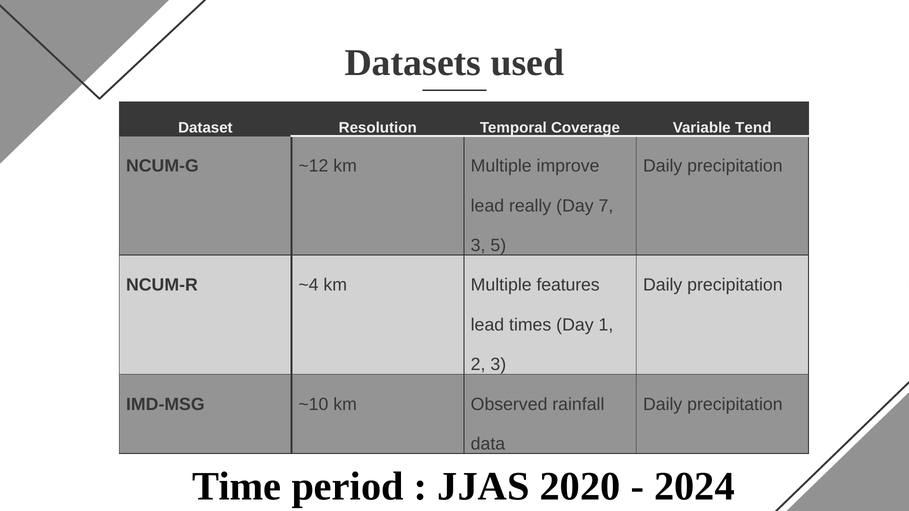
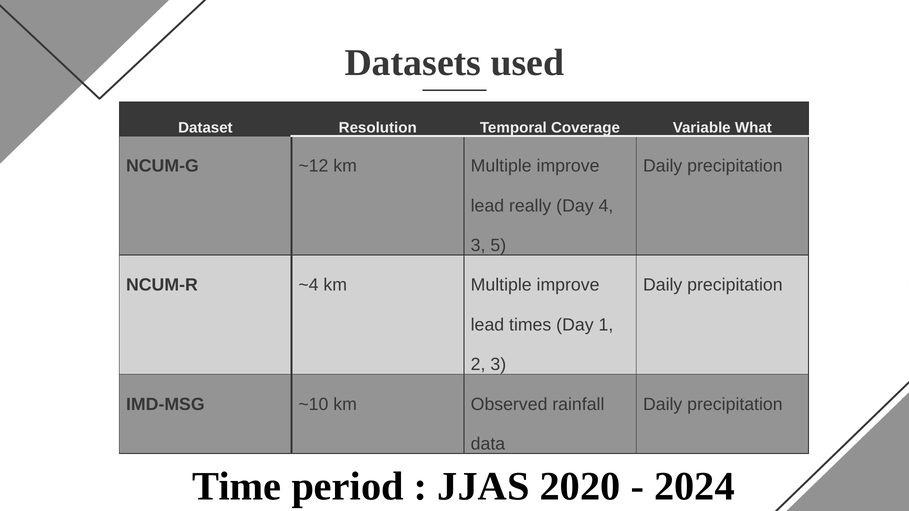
Tend: Tend -> What (753, 128)
7: 7 -> 4 (606, 206)
~4 km Multiple features: features -> improve (568, 285)
